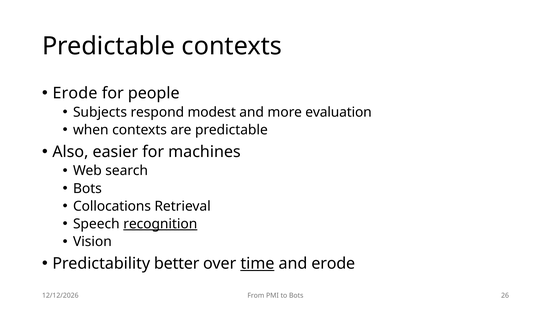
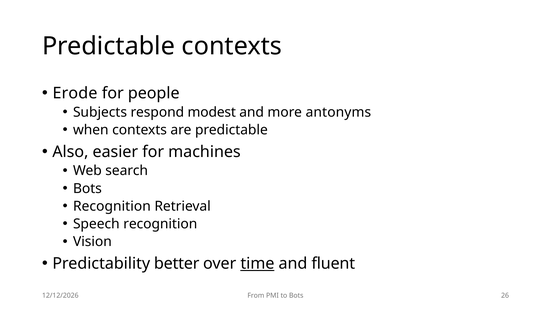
evaluation: evaluation -> antonyms (338, 112)
Collocations: Collocations -> Recognition (112, 206)
recognition underline: present -> none (160, 224)
and erode: erode -> fluent (333, 264)
